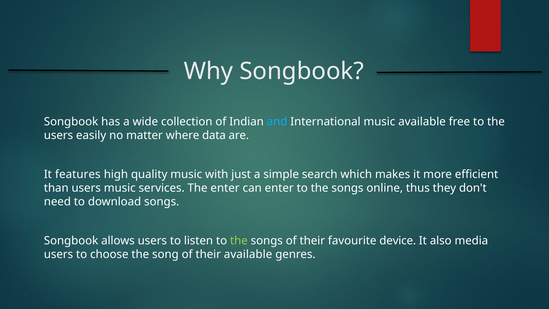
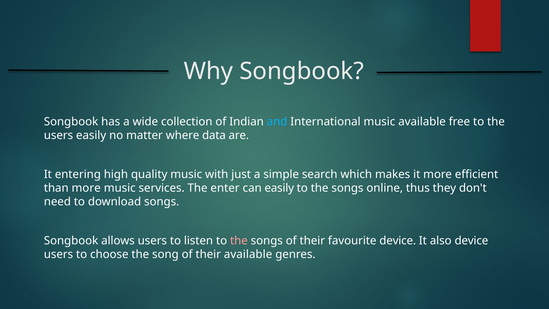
features: features -> entering (78, 174)
than users: users -> more (86, 188)
can enter: enter -> easily (279, 188)
the colour: light green -> pink (239, 241)
also media: media -> device (471, 241)
